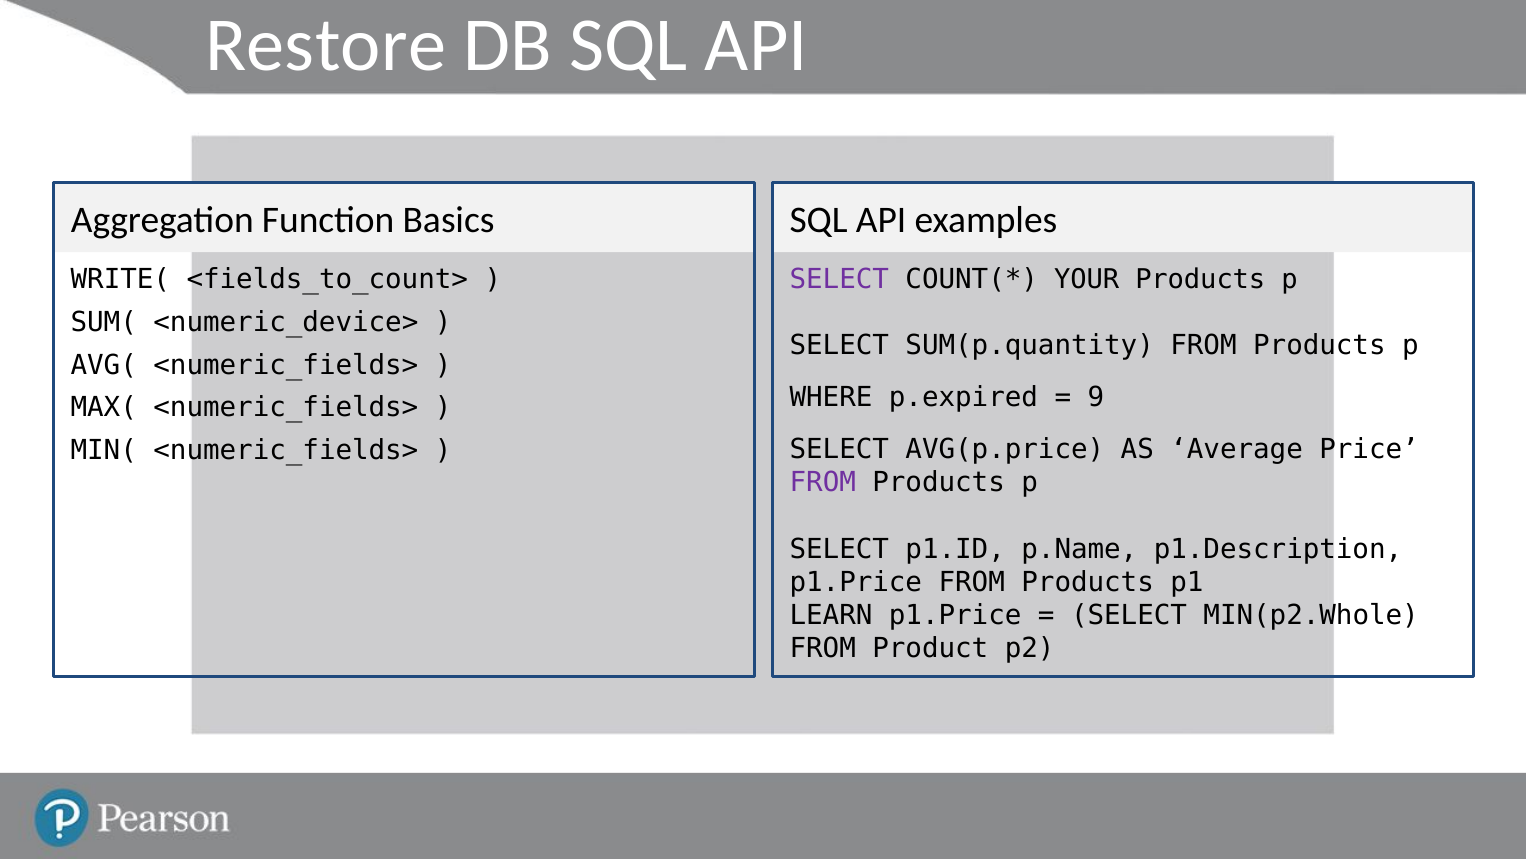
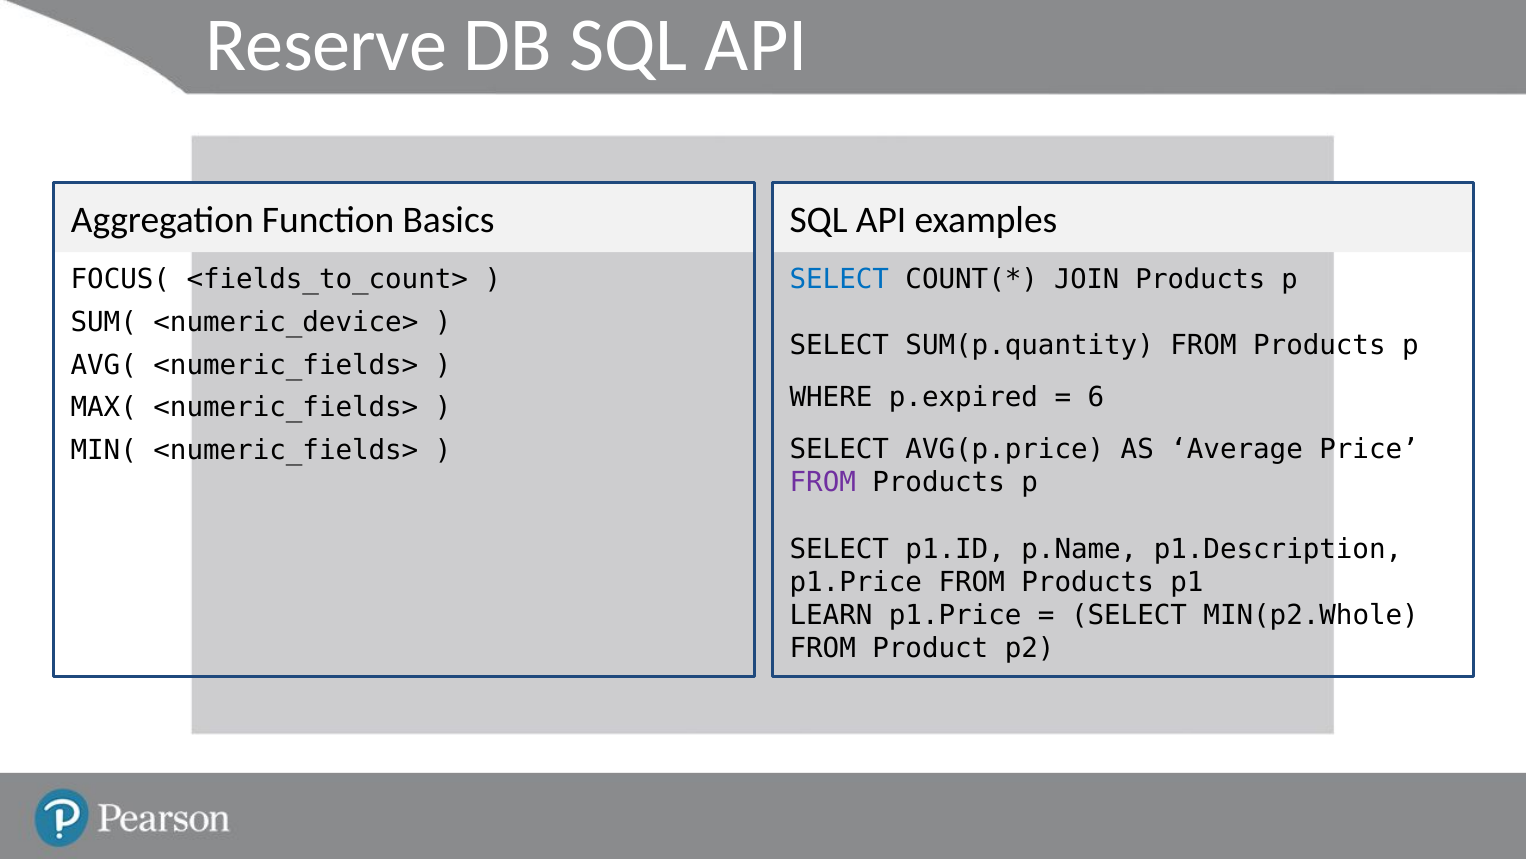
Restore: Restore -> Reserve (326, 45)
WRITE(: WRITE( -> FOCUS( (120, 279)
SELECT colour: purple -> blue (839, 279)
YOUR: YOUR -> JOIN (1087, 280)
9: 9 -> 6 (1096, 397)
